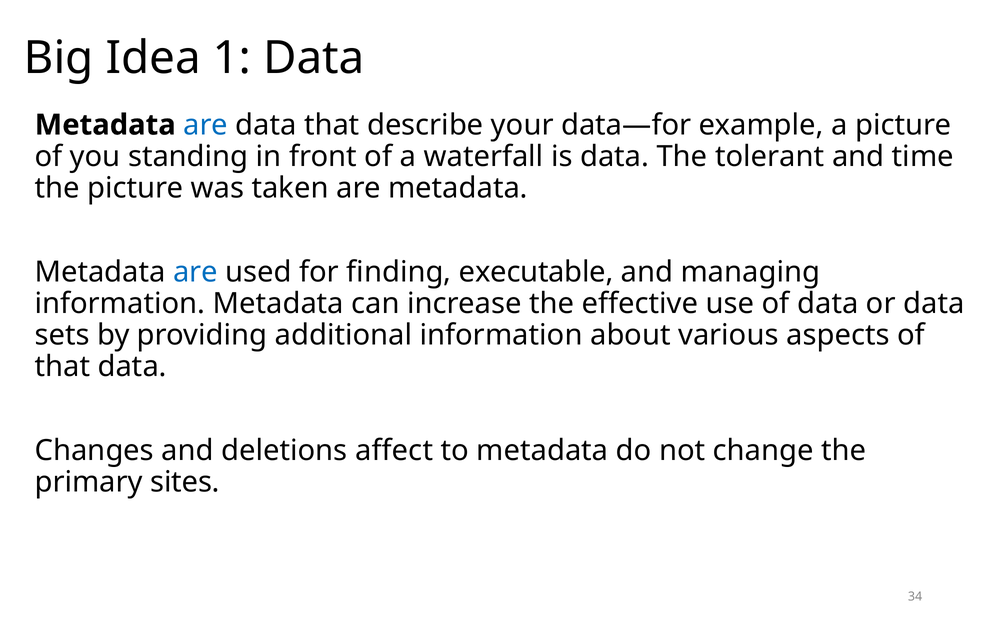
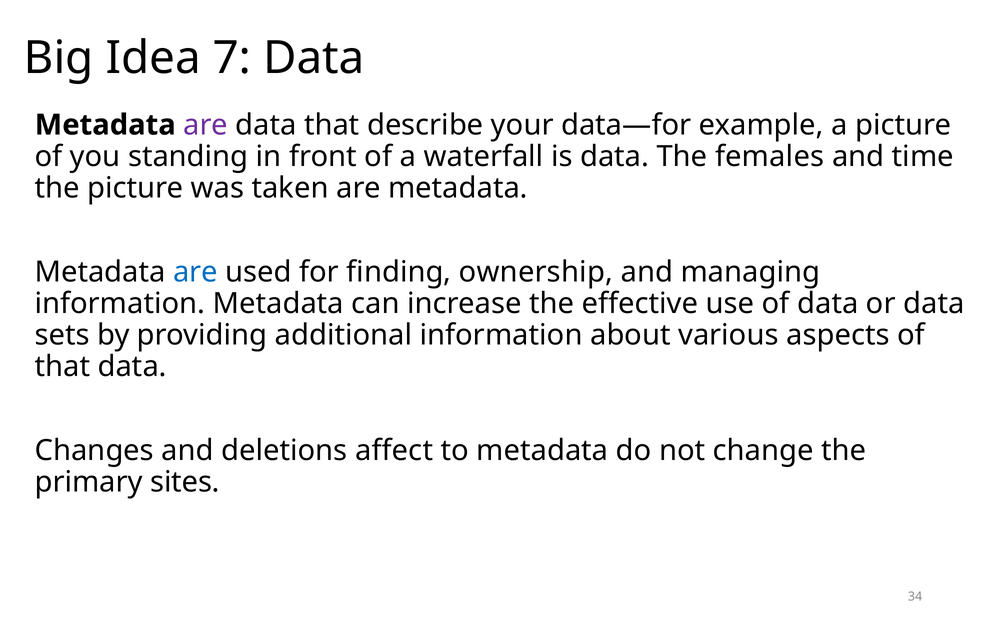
1: 1 -> 7 (232, 58)
are colour: blue -> purple (206, 125)
tolerant: tolerant -> females (770, 156)
executable: executable -> ownership (536, 272)
